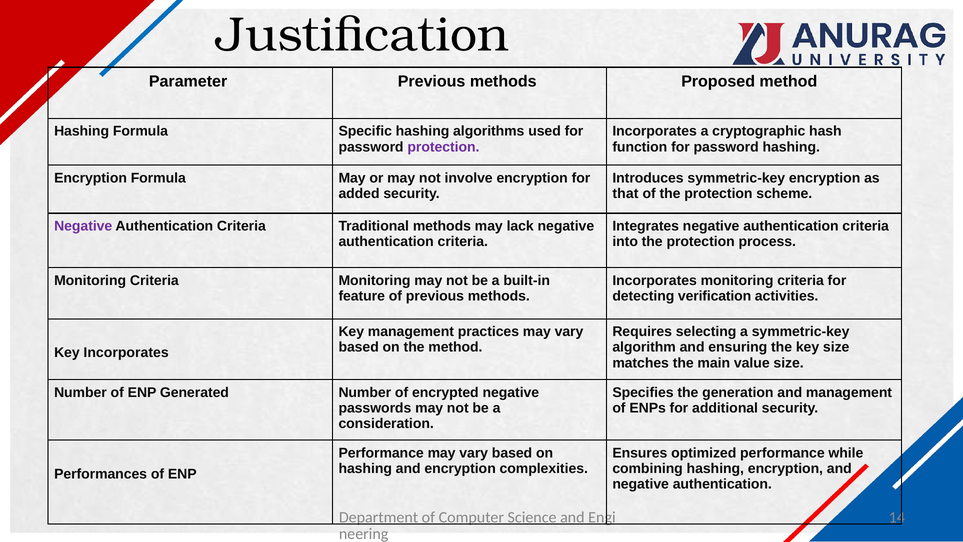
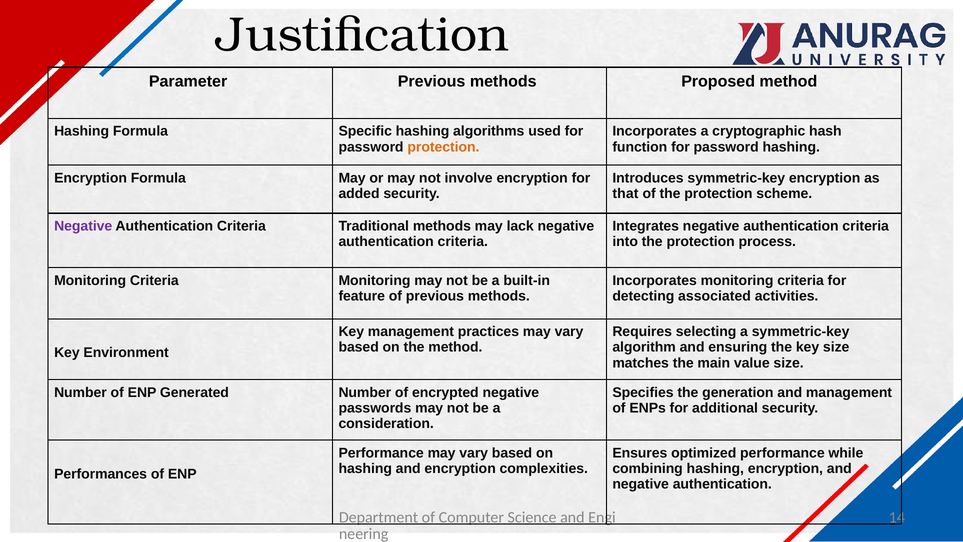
protection colour: purple -> orange (443, 147)
verification: verification -> associated (715, 296)
Key Incorporates: Incorporates -> Environment (126, 353)
